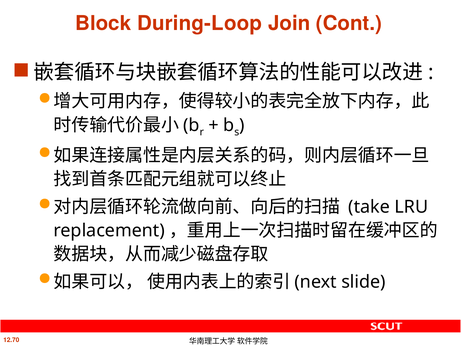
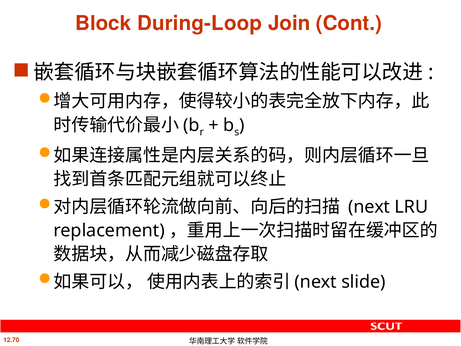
take: take -> next (369, 207)
